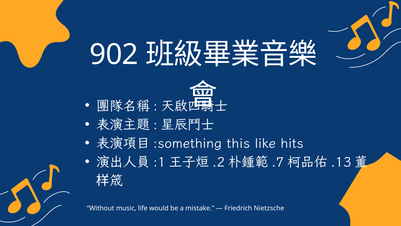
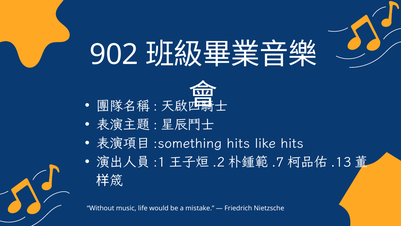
this: this -> hits (238, 143)
